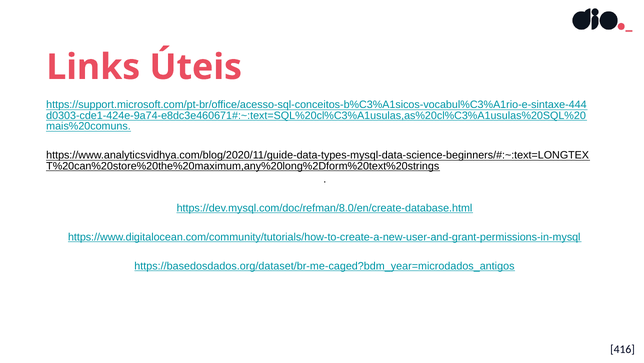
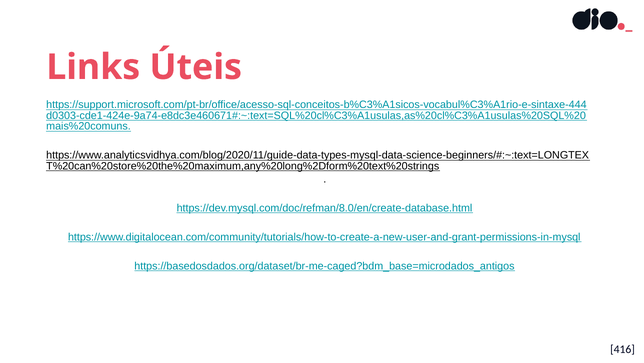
https://basedosdados.org/dataset/br-me-caged?bdm_year=microdados_antigos: https://basedosdados.org/dataset/br-me-caged?bdm_year=microdados_antigos -> https://basedosdados.org/dataset/br-me-caged?bdm_base=microdados_antigos (324, 266)
